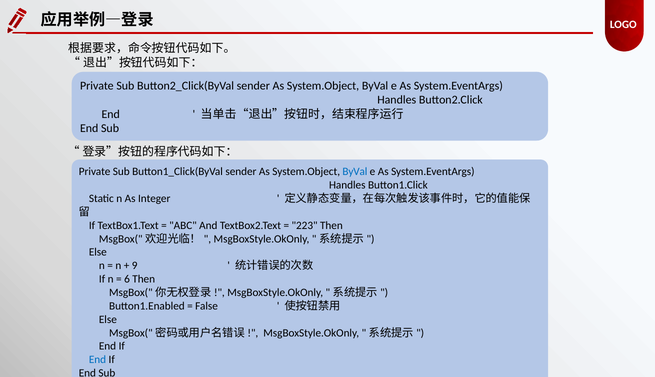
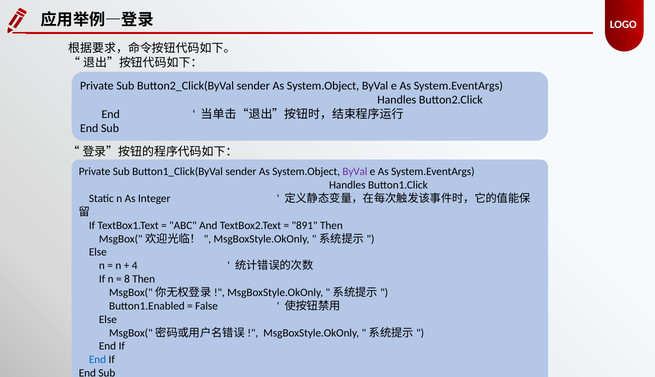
ByVal colour: blue -> purple (355, 172)
223: 223 -> 891 (305, 225)
9: 9 -> 4 (135, 266)
6: 6 -> 8 (127, 279)
